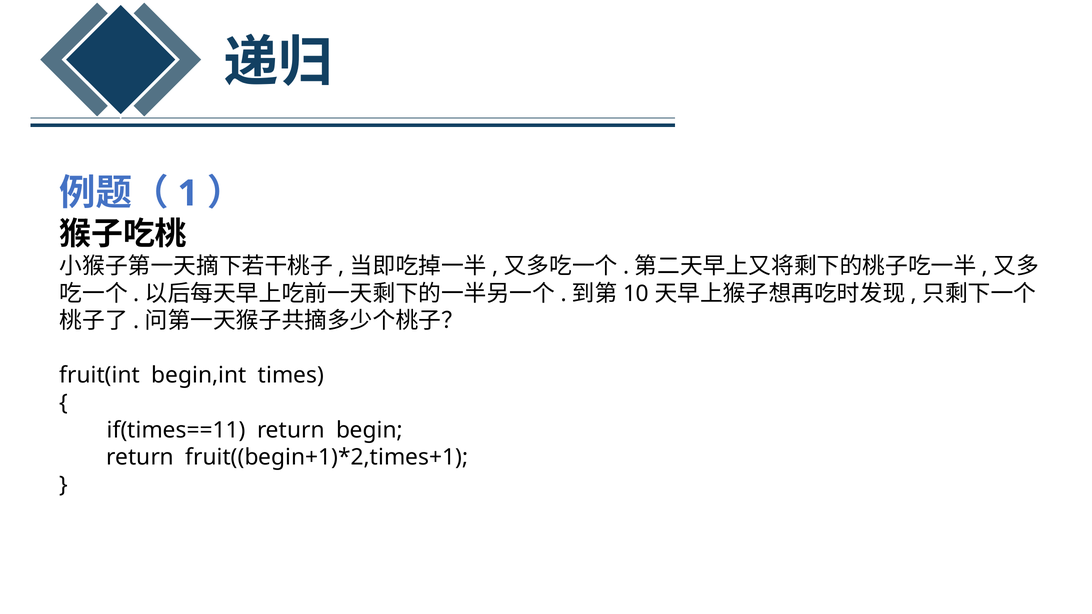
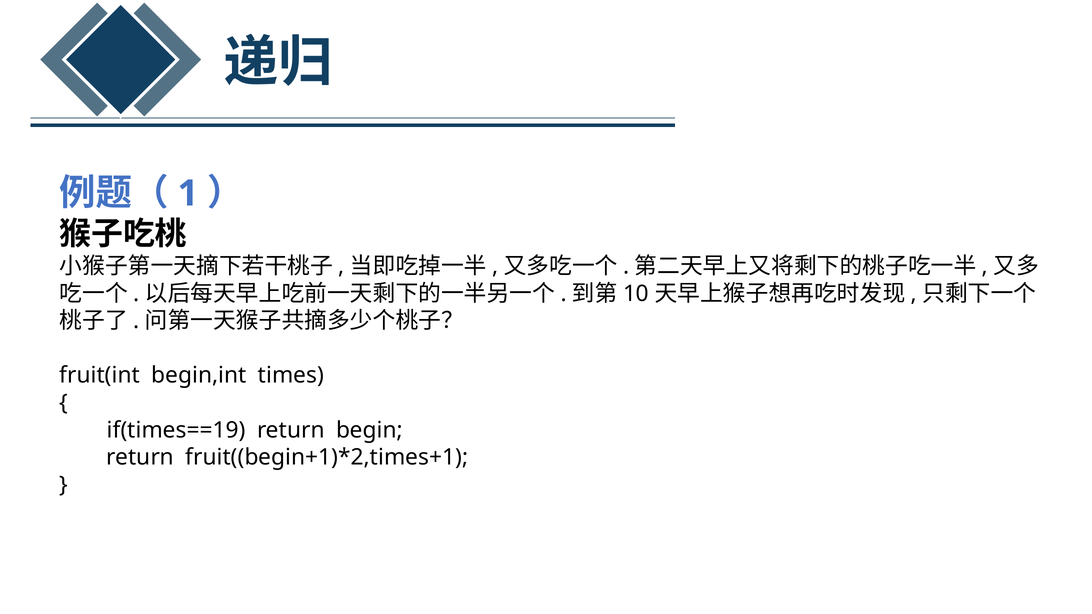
if(times==11: if(times==11 -> if(times==19 (176, 430)
